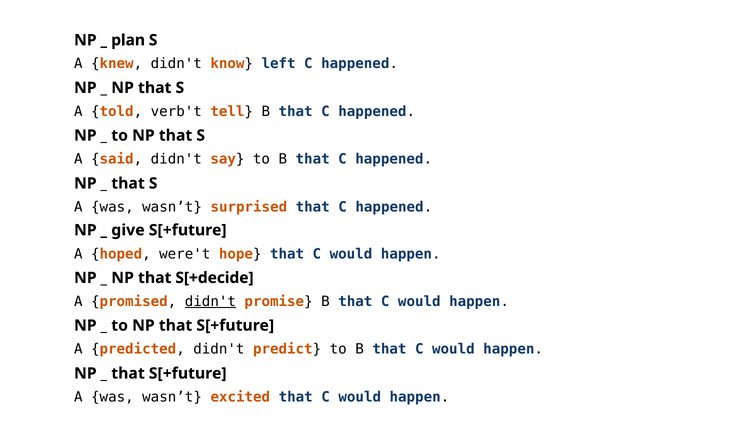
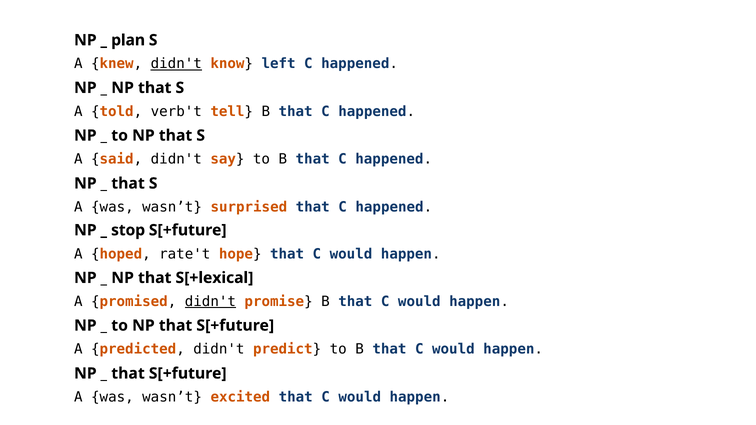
didn't underline: none -> present (176, 64)
give: give -> stop (128, 230)
were't: were't -> rate't (185, 254)
S[+decide: S[+decide -> S[+lexical (214, 278)
